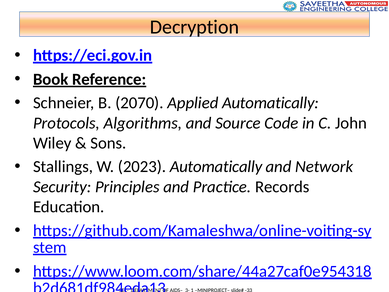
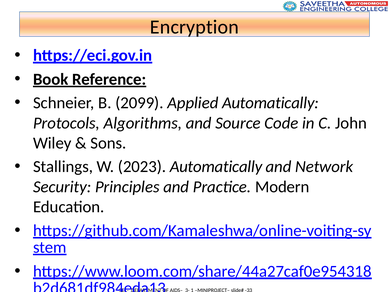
Decryption: Decryption -> Encryption (194, 27)
2070: 2070 -> 2099 (139, 103)
Records: Records -> Modern (282, 187)
